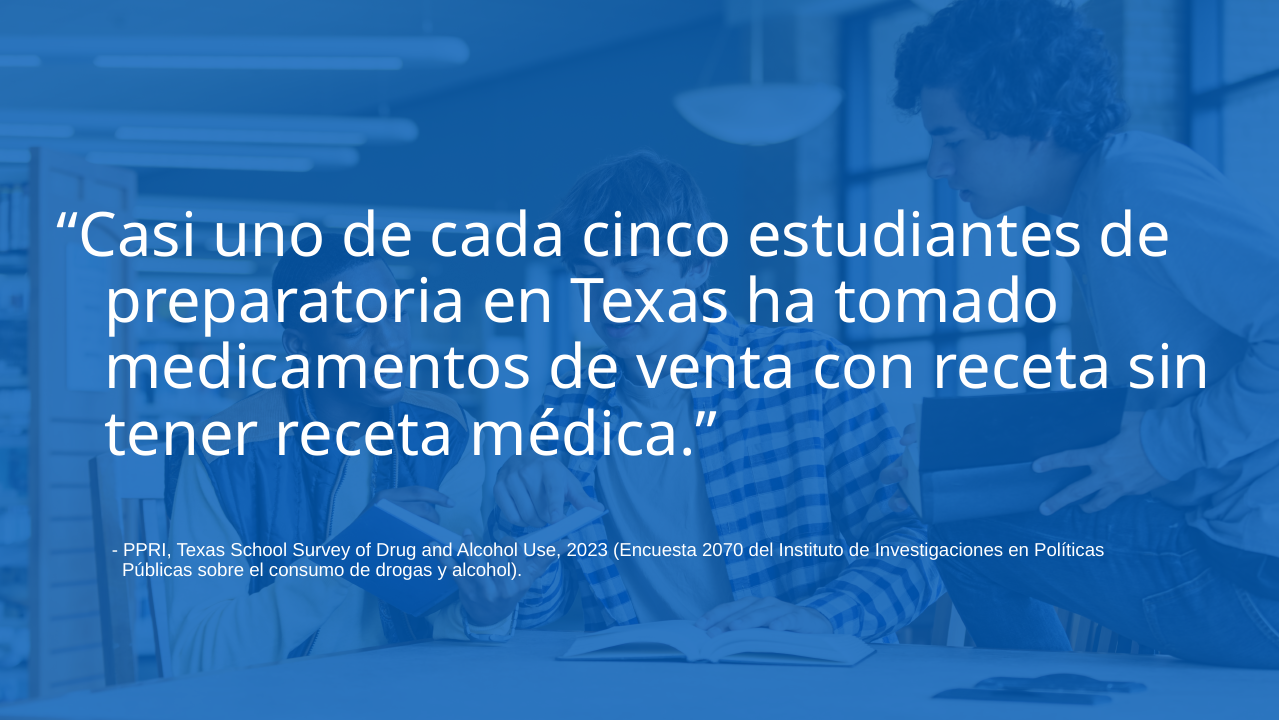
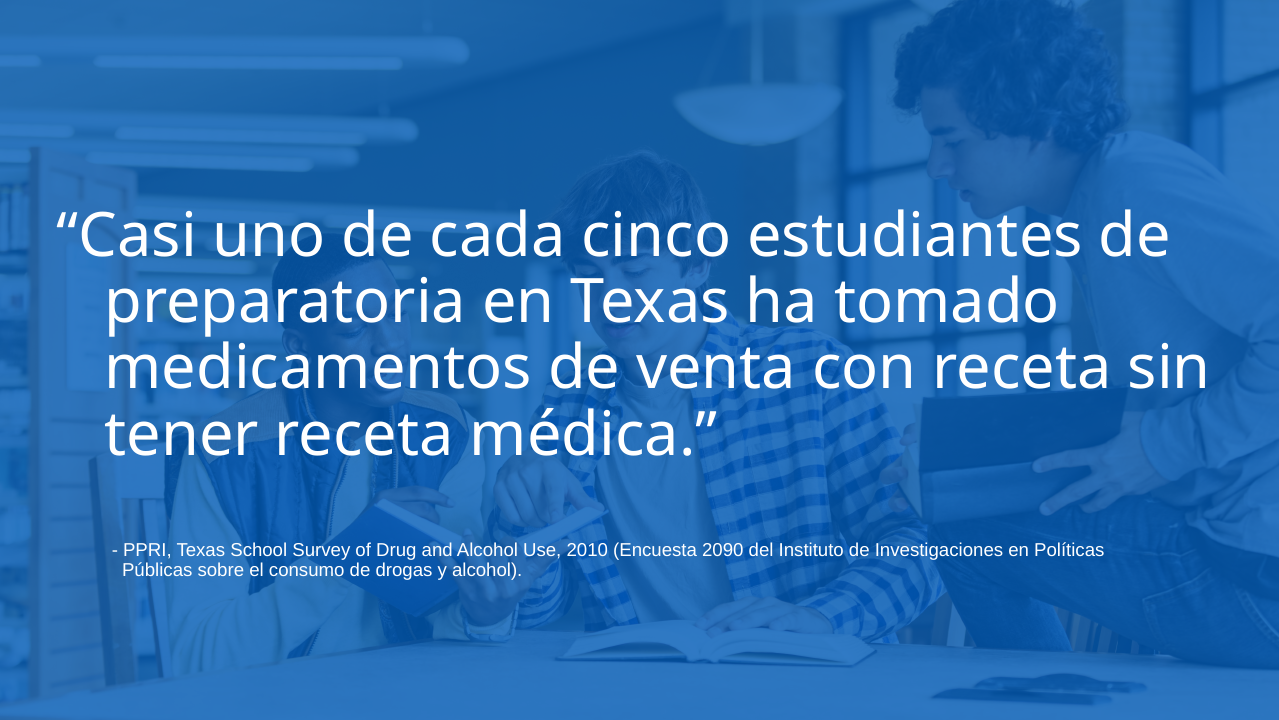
2023: 2023 -> 2010 (587, 550)
2070: 2070 -> 2090 (723, 550)
